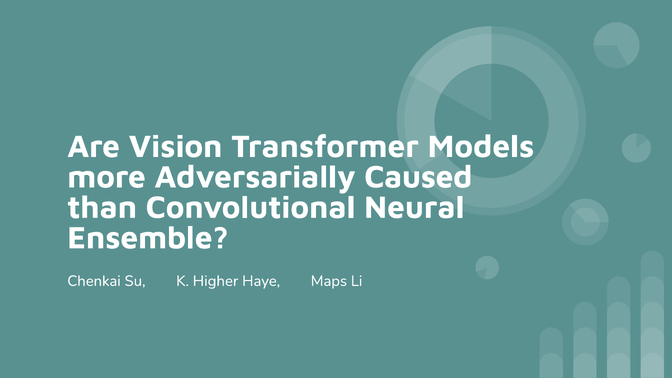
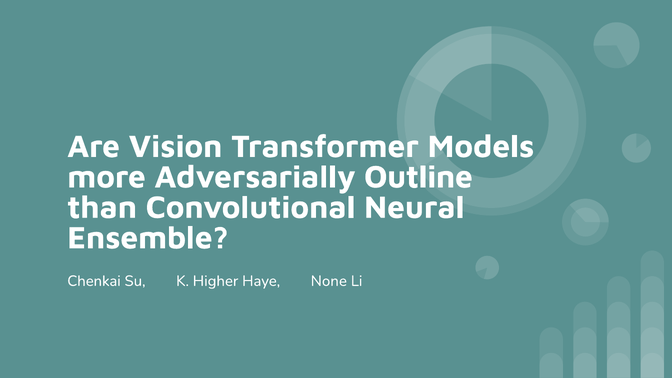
Caused: Caused -> Outline (418, 177)
Maps: Maps -> None (329, 281)
